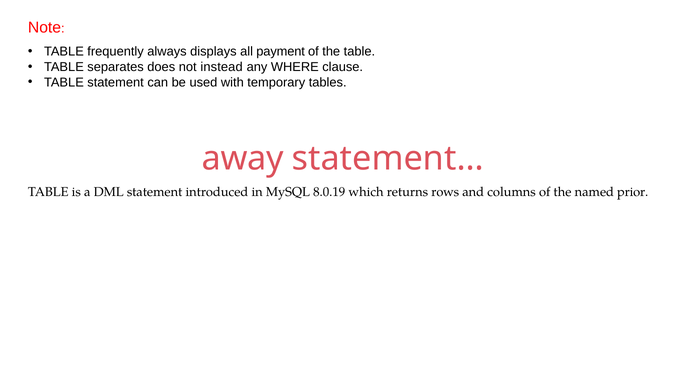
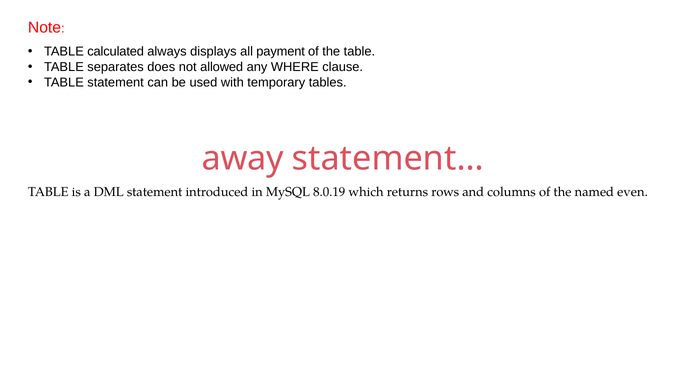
frequently: frequently -> calculated (116, 52)
instead: instead -> allowed (222, 67)
prior: prior -> even (633, 192)
